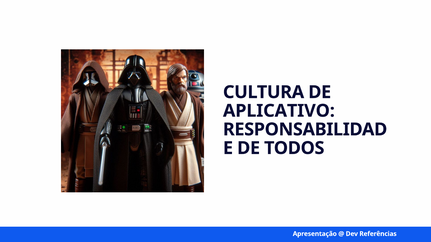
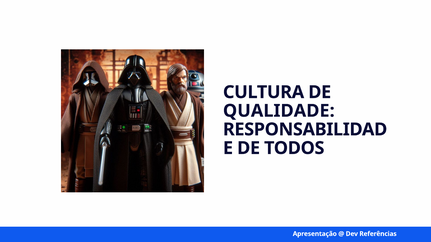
APLICATIVO: APLICATIVO -> QUALIDADE (279, 111)
